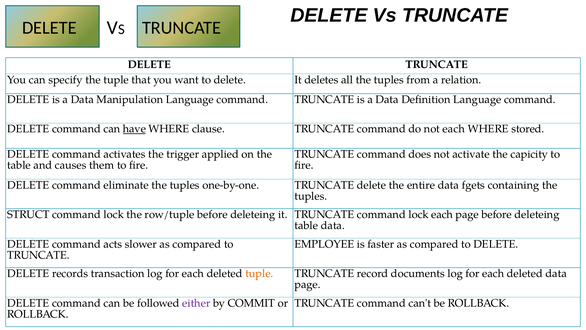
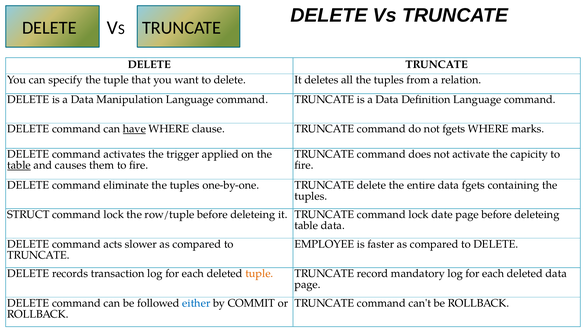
not each: each -> fgets (454, 129)
stored: stored -> marks (528, 129)
table underline: none -> present (19, 165)
lock each: each -> date (442, 214)
documents: documents -> mandatory (418, 273)
either colour: purple -> blue (196, 303)
